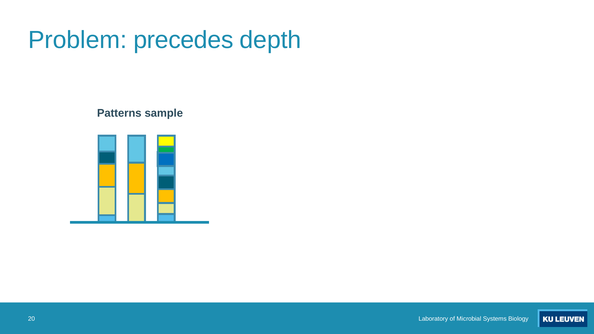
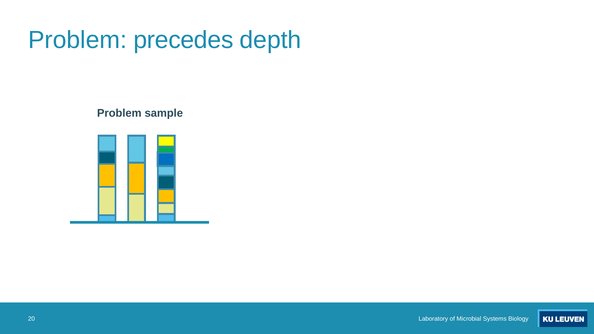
Patterns: Patterns -> Problem (119, 113)
